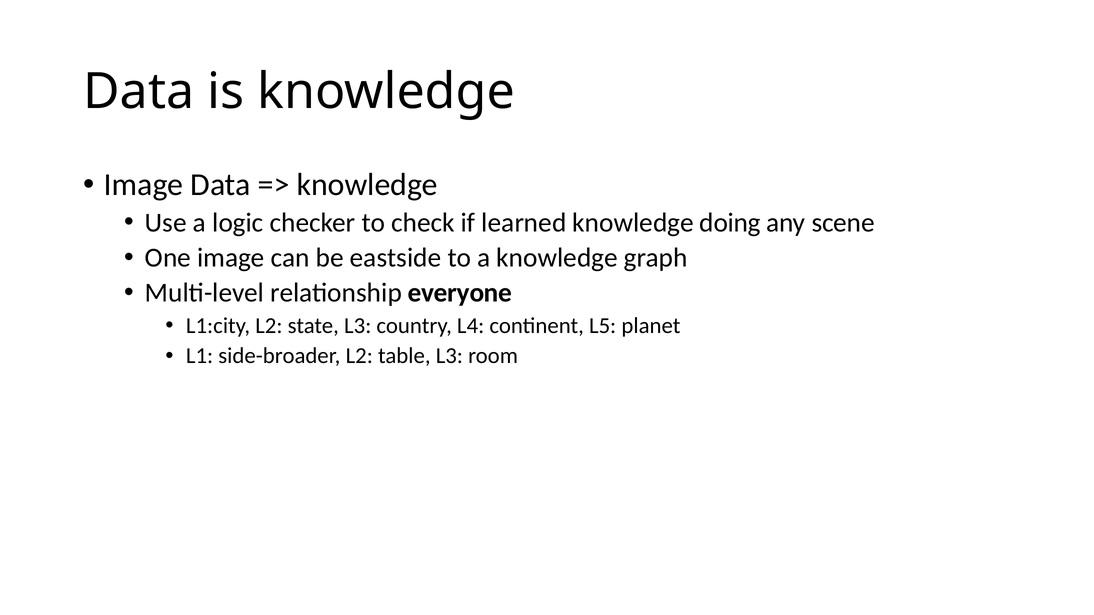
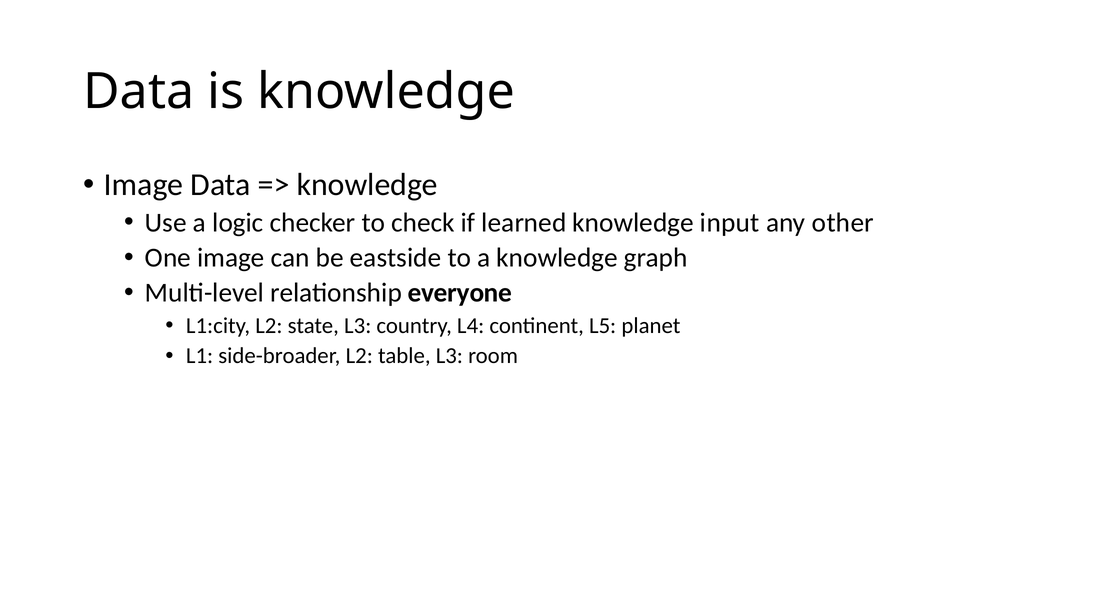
doing: doing -> input (730, 223)
scene: scene -> other (843, 223)
